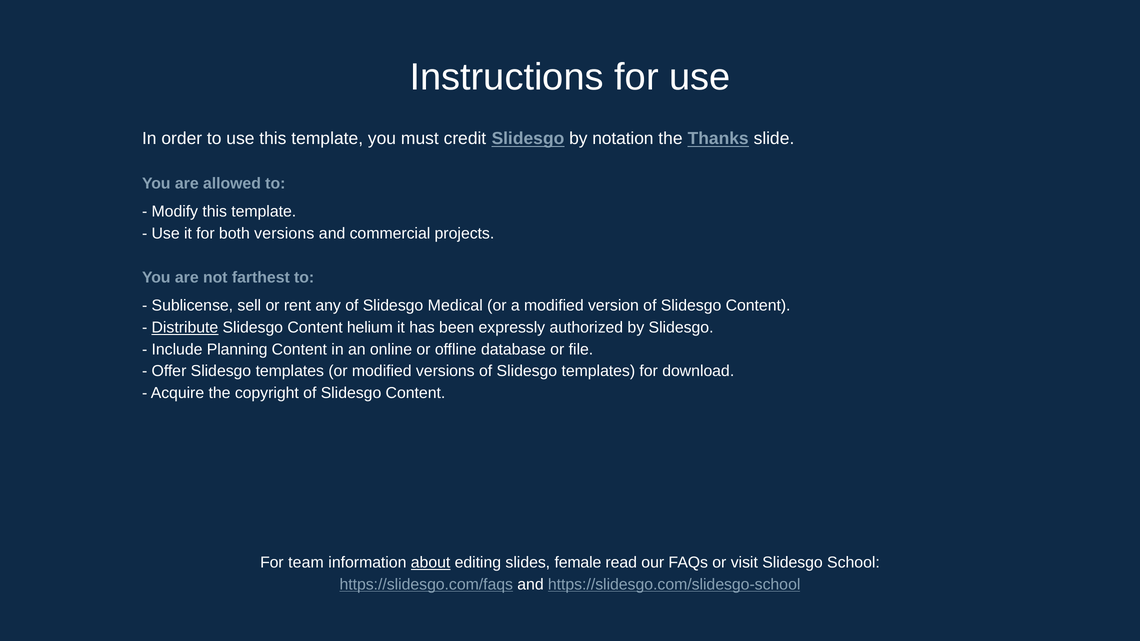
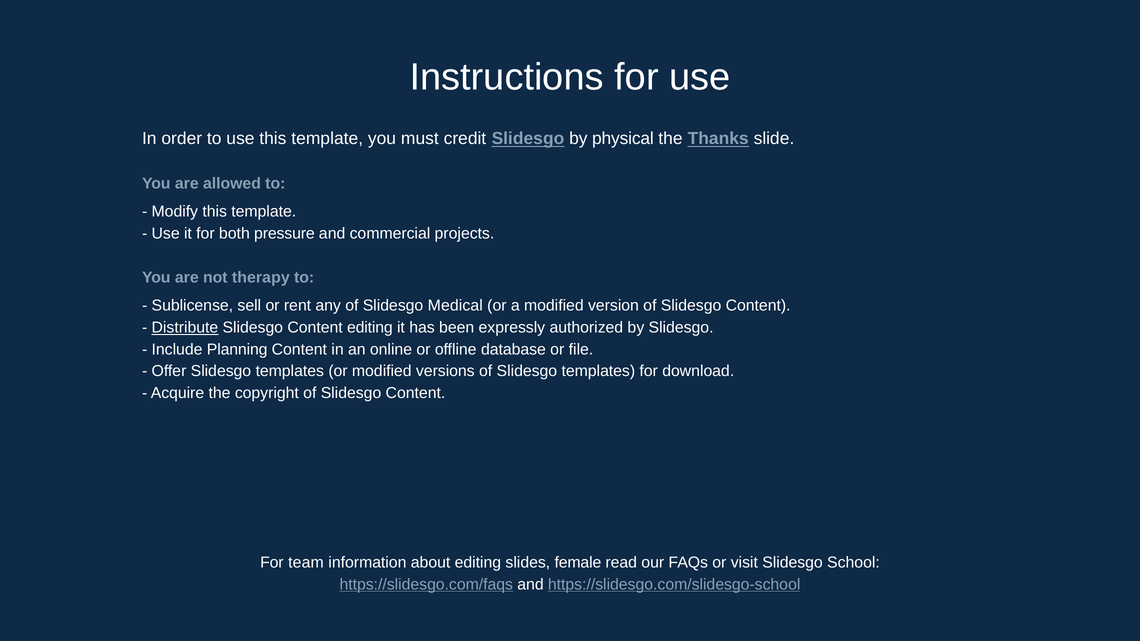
notation: notation -> physical (623, 139)
both versions: versions -> pressure (284, 234)
farthest: farthest -> therapy (261, 278)
Content helium: helium -> editing (370, 328)
about underline: present -> none (431, 563)
